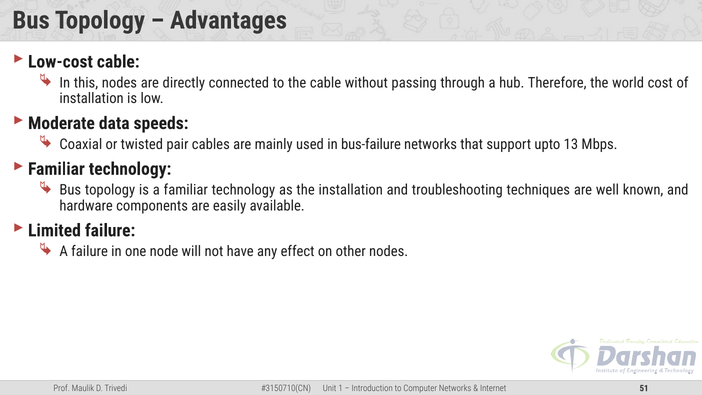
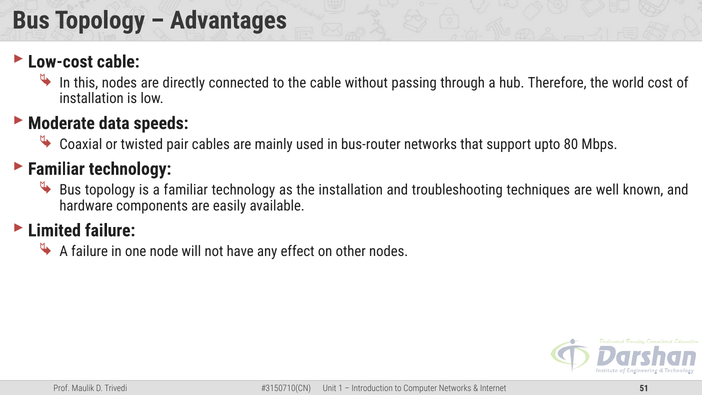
bus-failure: bus-failure -> bus-router (371, 144)
13: 13 -> 80 (571, 144)
